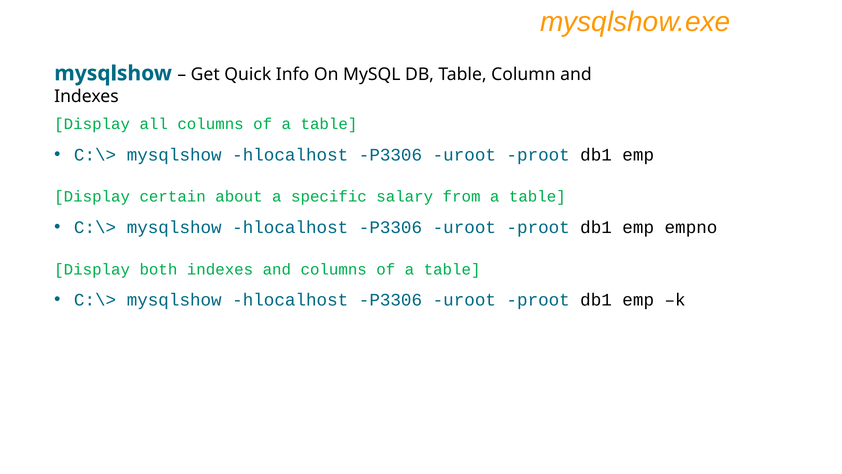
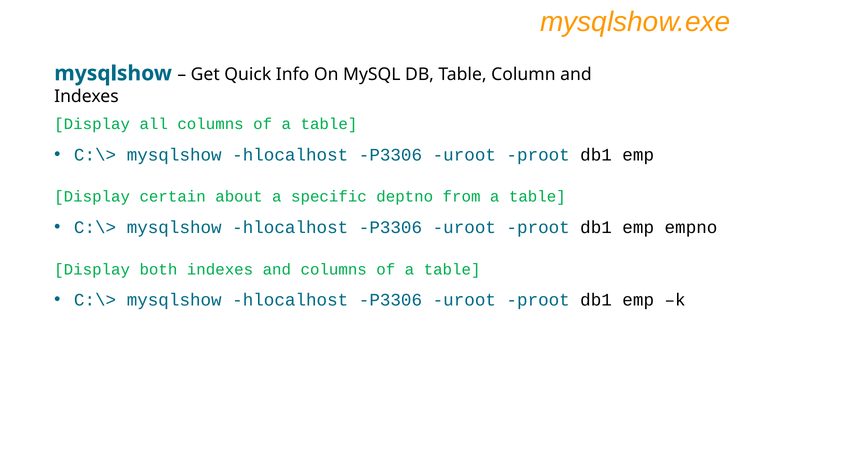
salary: salary -> deptno (405, 197)
